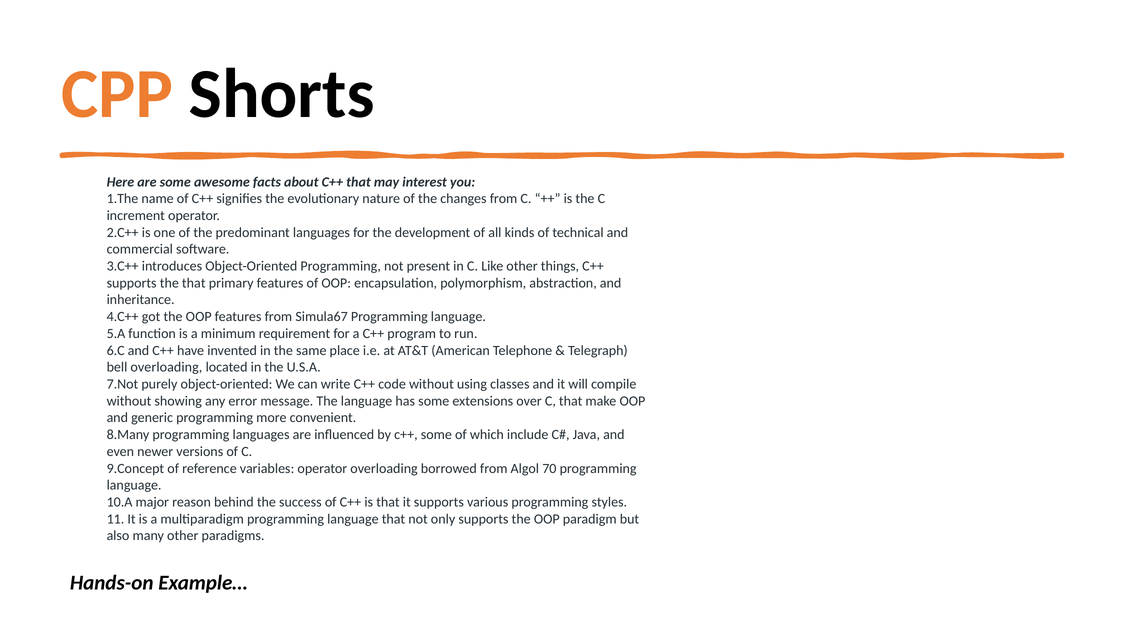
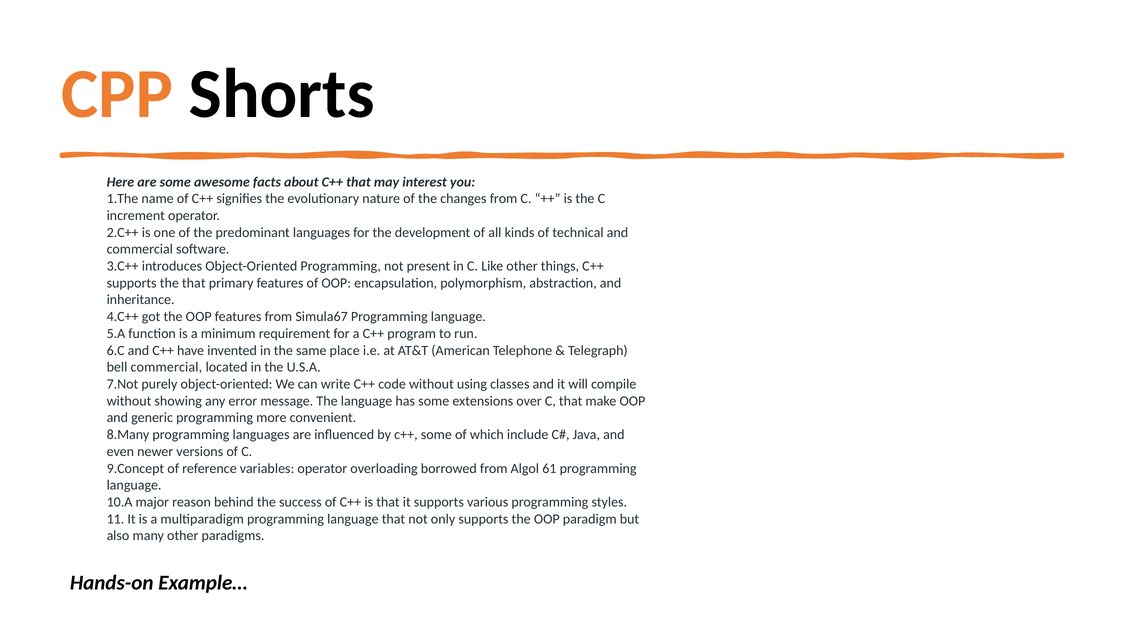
bell overloading: overloading -> commercial (166, 367)
70: 70 -> 61 (549, 469)
